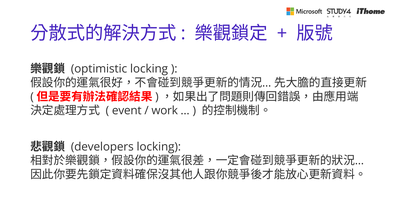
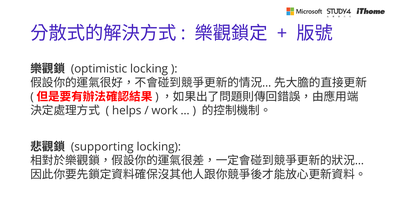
event: event -> helps (127, 111)
developers: developers -> supporting (102, 147)
